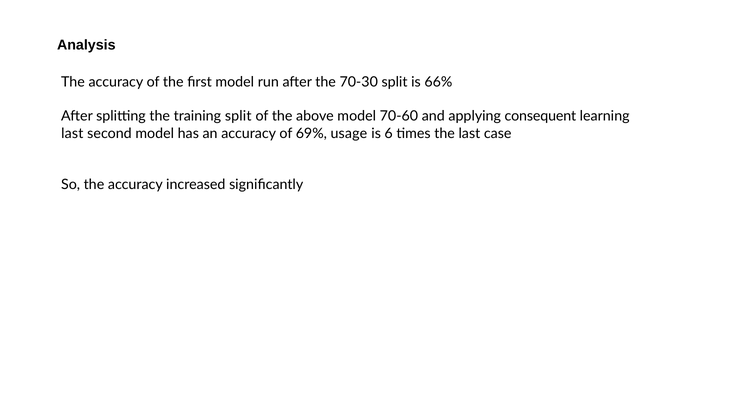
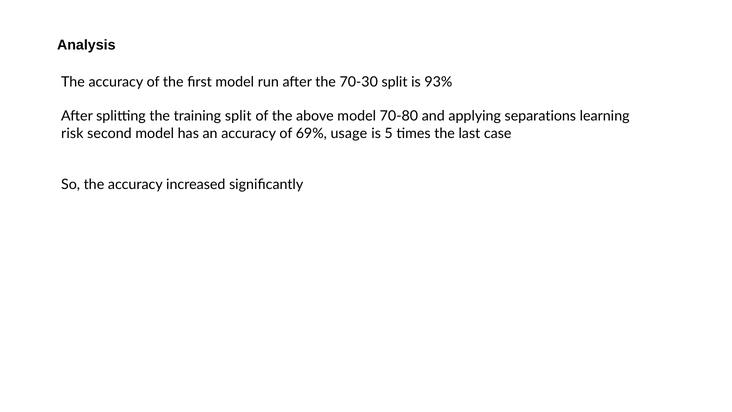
66%: 66% -> 93% (438, 82)
70-60: 70-60 -> 70-80 (399, 116)
consequent: consequent -> separations (540, 116)
last: last -> risk (72, 133)
6: 6 -> 5 (389, 133)
